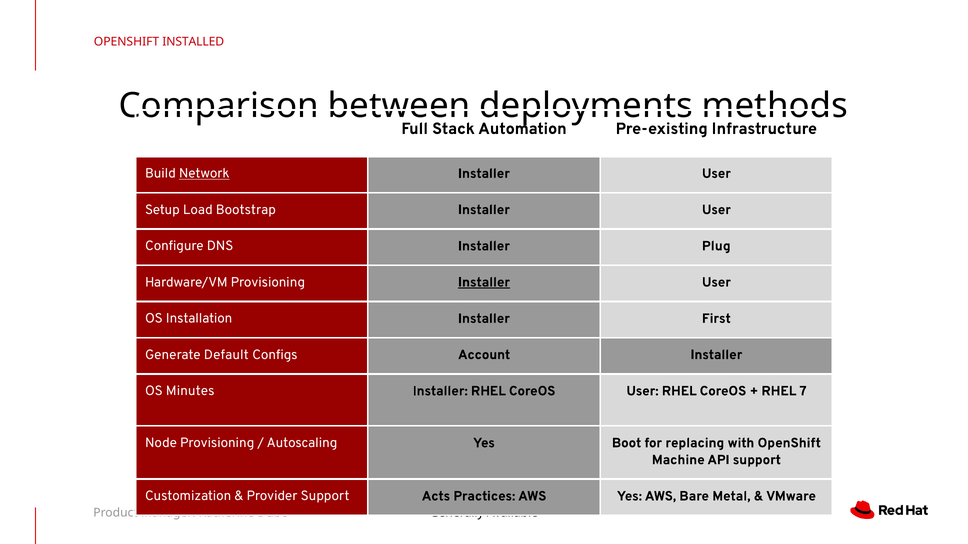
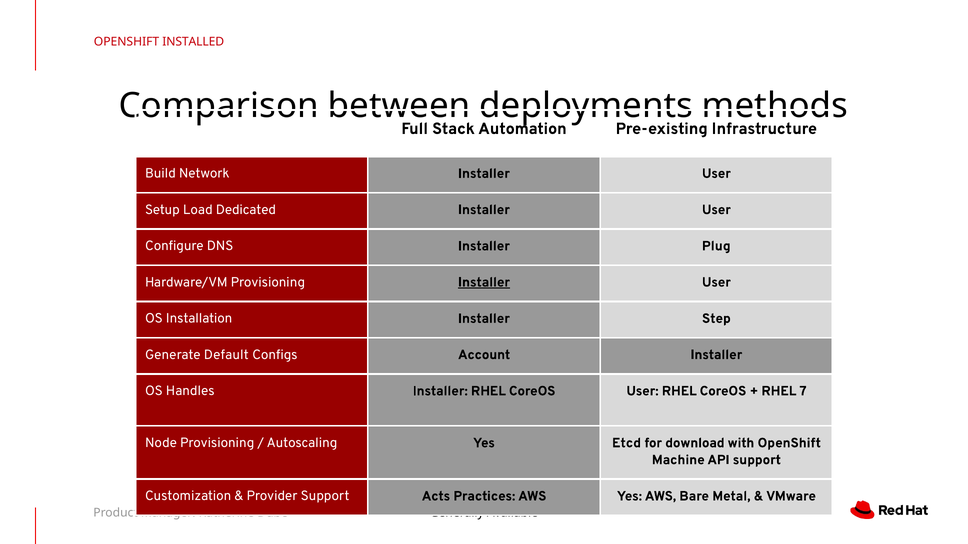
Network underline: present -> none (204, 174)
Bootstrap: Bootstrap -> Dedicated (246, 210)
First: First -> Step (716, 319)
Minutes: Minutes -> Handles (190, 391)
Boot: Boot -> Etcd (627, 443)
replacing: replacing -> download (695, 443)
